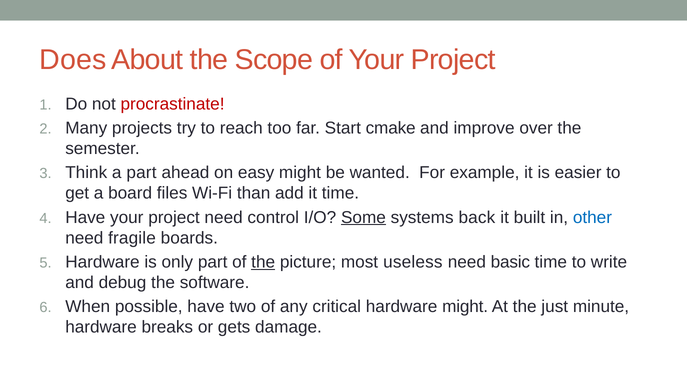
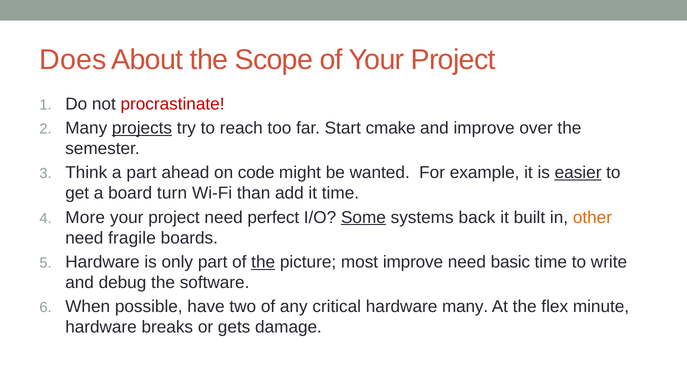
projects underline: none -> present (142, 128)
easy: easy -> code (256, 173)
easier underline: none -> present (578, 173)
files: files -> turn (172, 194)
Have: Have -> More (85, 218)
control: control -> perfect (273, 218)
other colour: blue -> orange (592, 218)
most useless: useless -> improve (413, 262)
hardware might: might -> many (465, 307)
just: just -> flex (555, 307)
